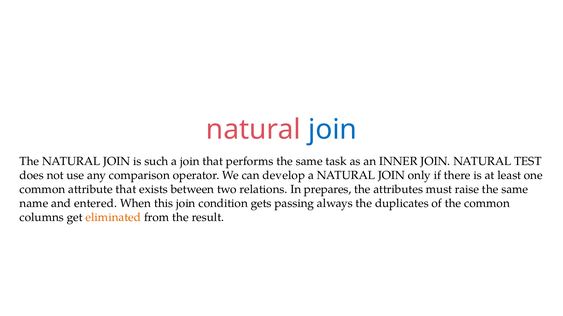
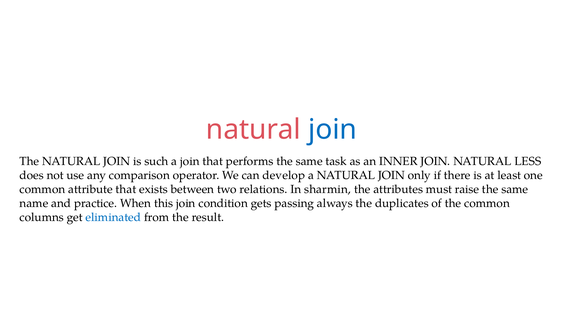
TEST: TEST -> LESS (528, 162)
prepares: prepares -> sharmin (328, 190)
entered: entered -> practice (96, 204)
eliminated colour: orange -> blue (113, 218)
